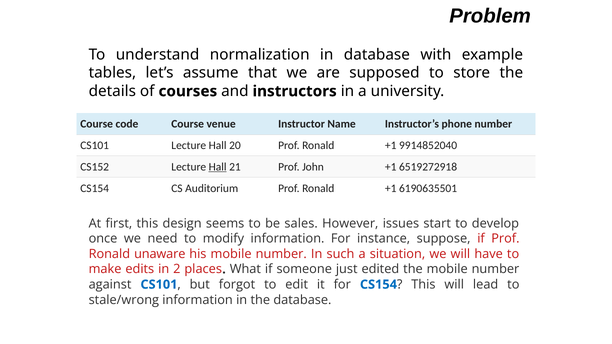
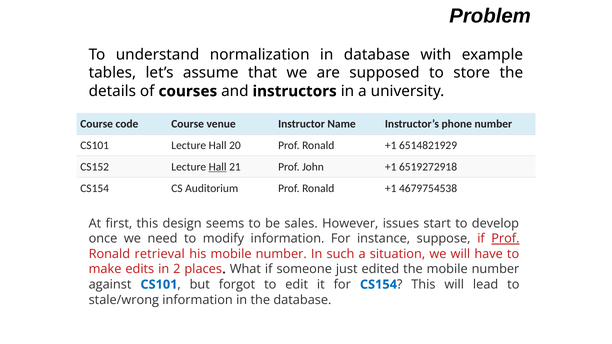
9914852040: 9914852040 -> 6514821929 (428, 146)
6190635501: 6190635501 -> 4679754538 (428, 188)
Prof underline: none -> present (505, 239)
unaware: unaware -> retrieval (160, 254)
